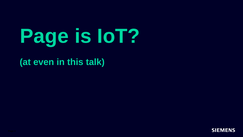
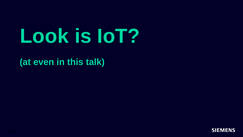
Page: Page -> Look (44, 36)
